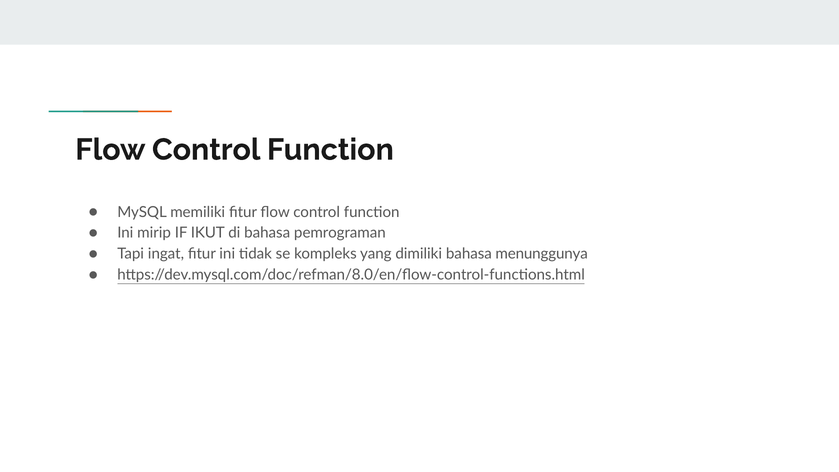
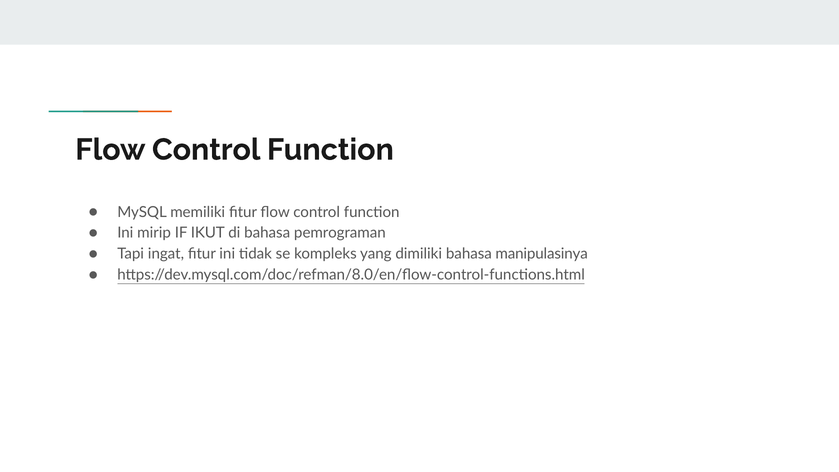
menunggunya: menunggunya -> manipulasinya (542, 254)
